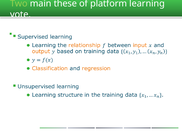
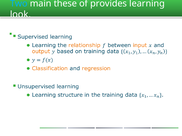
Two colour: light green -> light blue (19, 4)
platform: platform -> provides (109, 4)
vote: vote -> look (20, 14)
